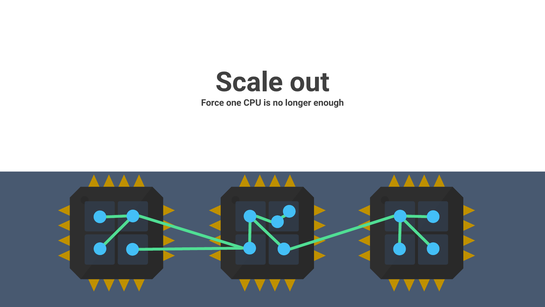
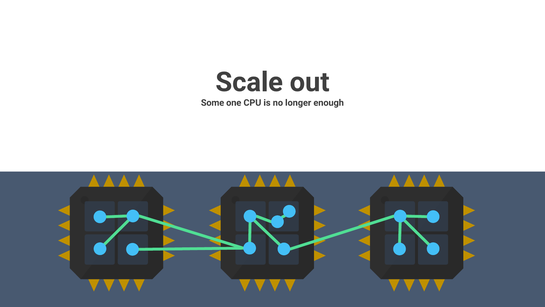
Force: Force -> Some (213, 103)
